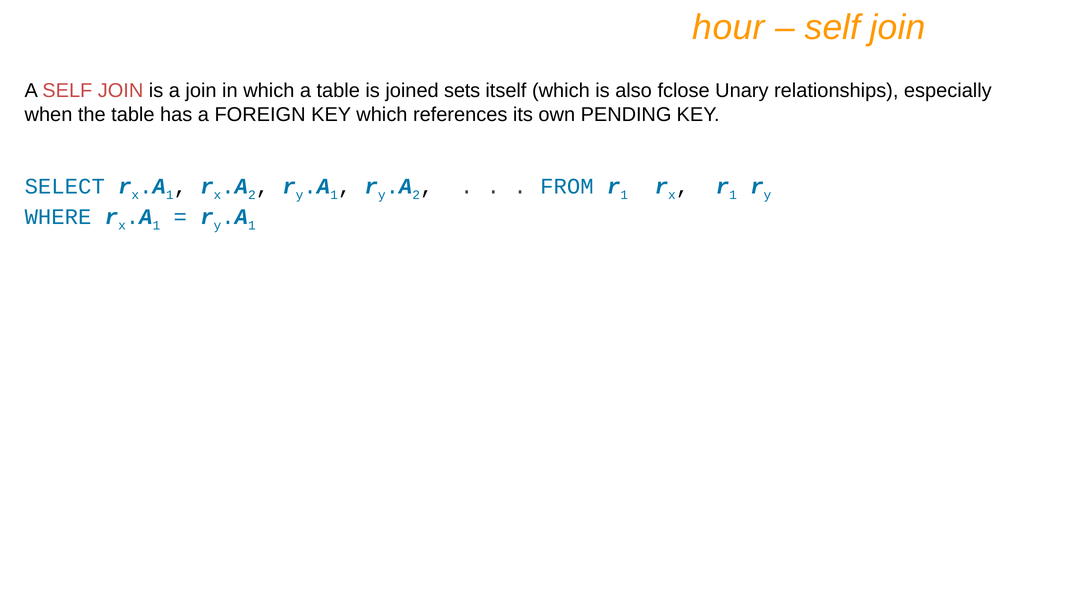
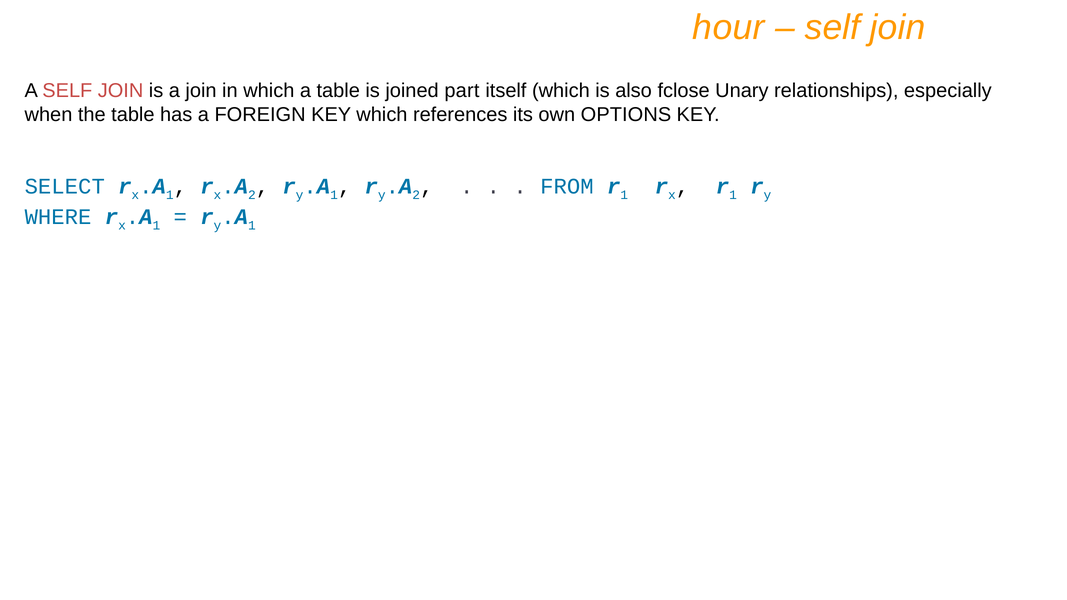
sets: sets -> part (462, 91)
PENDING: PENDING -> OPTIONS (626, 115)
